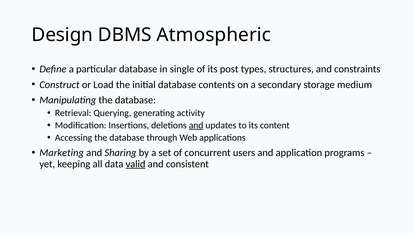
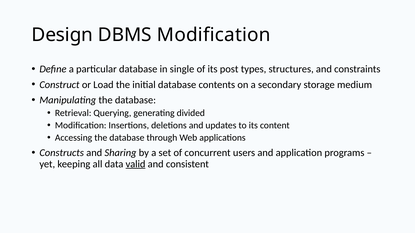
DBMS Atmospheric: Atmospheric -> Modification (214, 35)
activity: activity -> divided (191, 113)
and underline: present -> none (196, 126)
Marketing: Marketing -> Constructs (62, 153)
